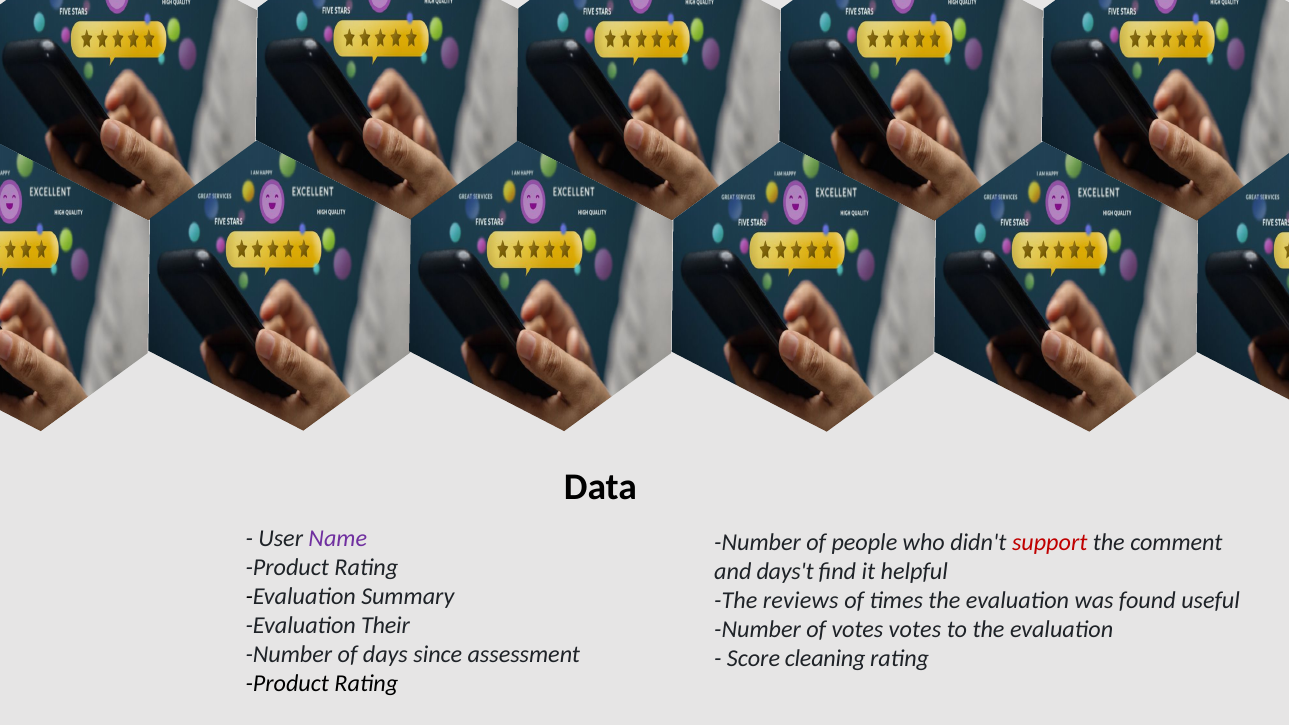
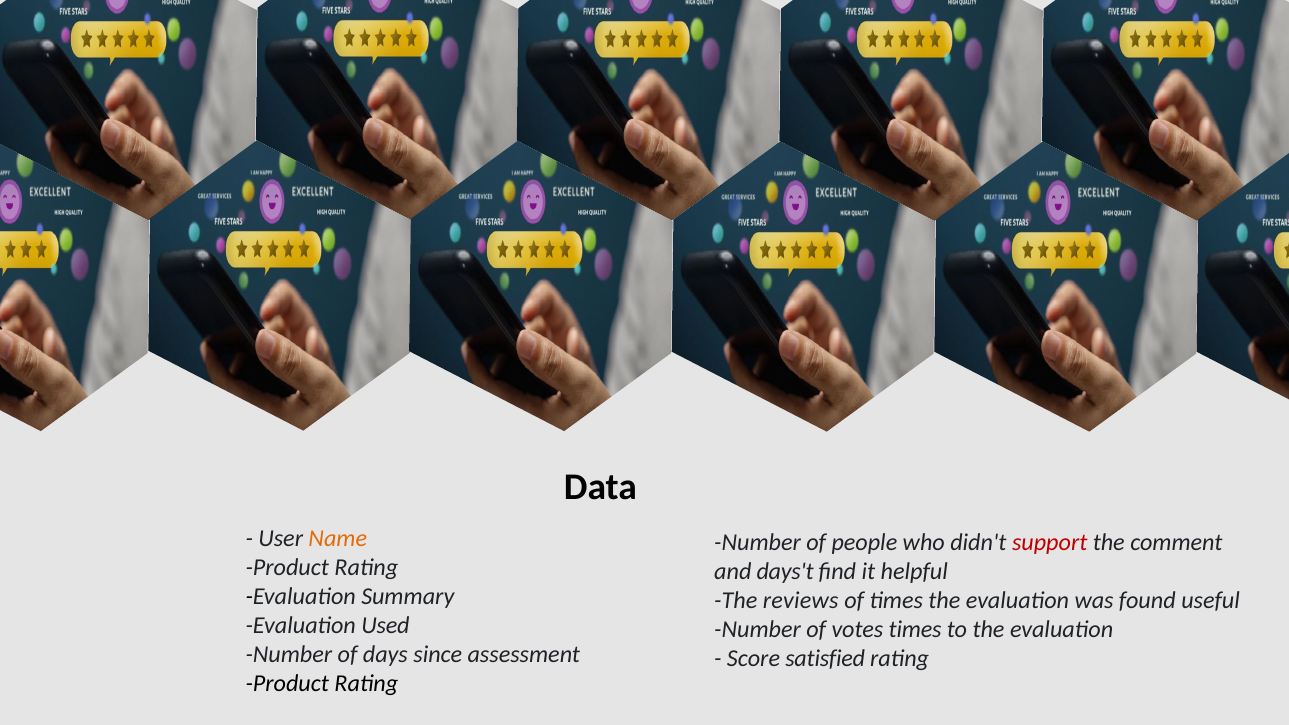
Name colour: purple -> orange (338, 539)
Their: Their -> Used (385, 626)
votes votes: votes -> times (915, 629)
cleaning: cleaning -> satisfied (825, 658)
